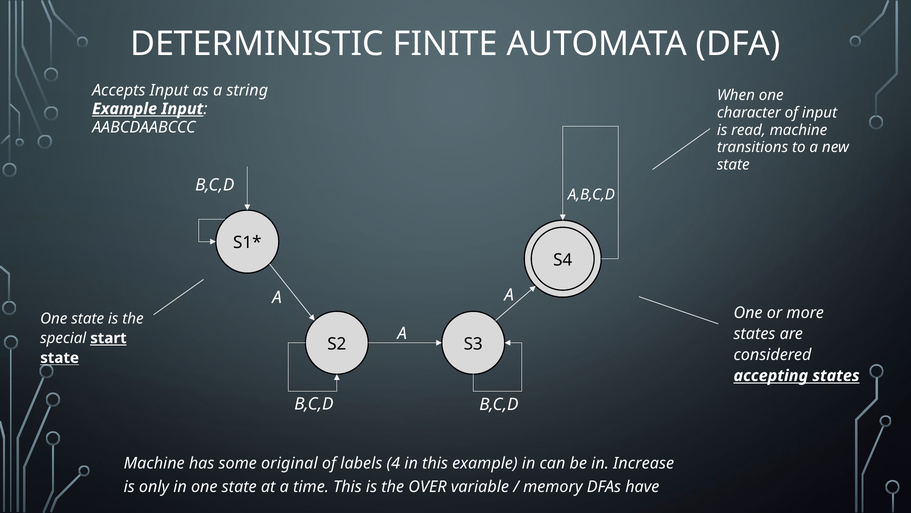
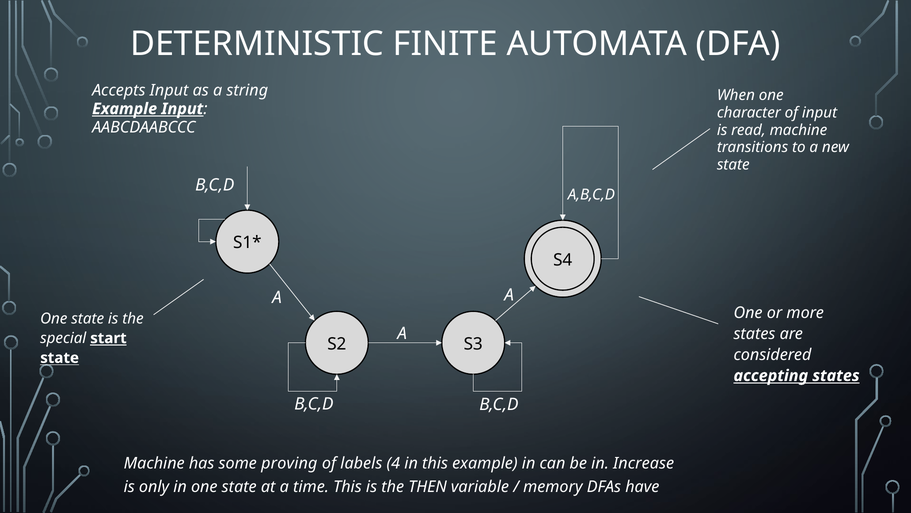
original: original -> proving (289, 463)
OVER: OVER -> THEN (428, 486)
